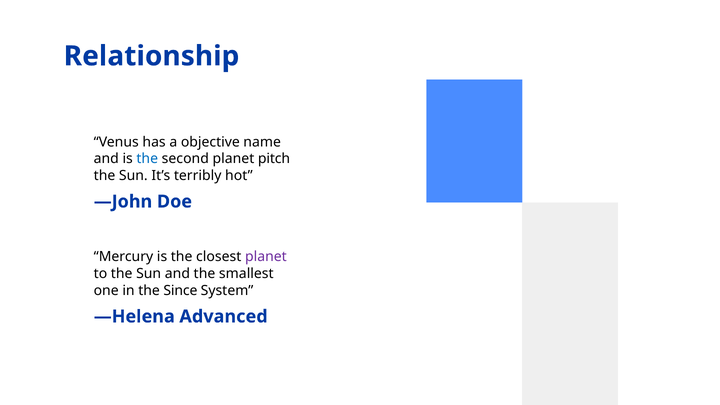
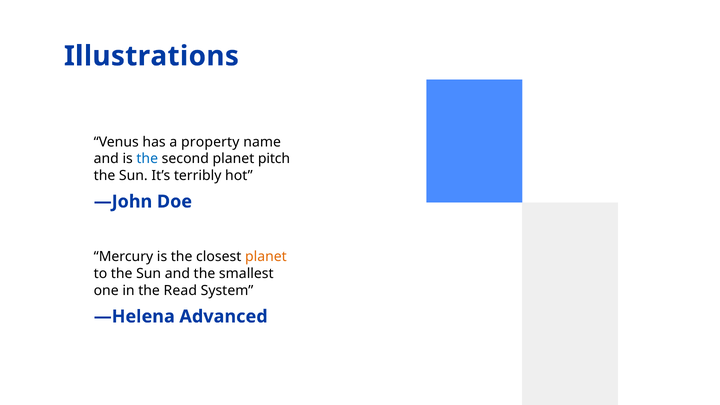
Relationship: Relationship -> Illustrations (151, 56)
objective: objective -> property (210, 142)
planet colour: purple -> orange (266, 257)
Since: Since -> Read (180, 290)
